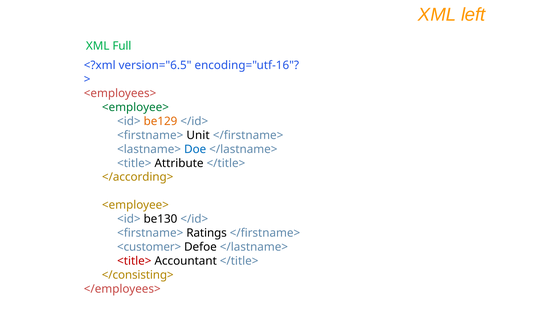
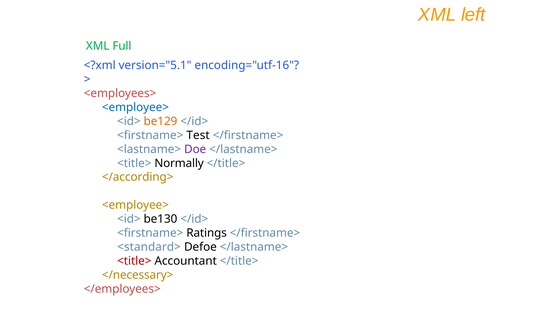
version="6.5: version="6.5 -> version="5.1 (155, 66)
<employee> colour: green -> blue (135, 107)
Unit: Unit -> Test (198, 135)
Doe colour: blue -> purple (195, 149)
Attribute: Attribute -> Normally (179, 163)
<customer>: <customer> -> <standard> (149, 247)
</consisting>: </consisting> -> </necessary> (138, 275)
